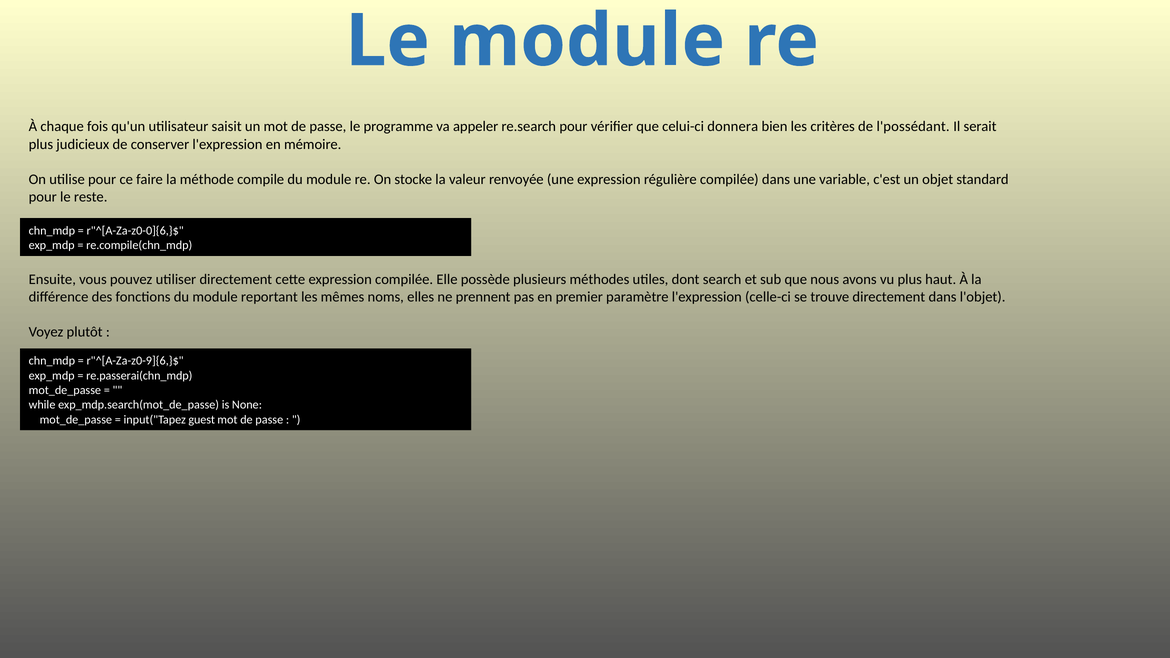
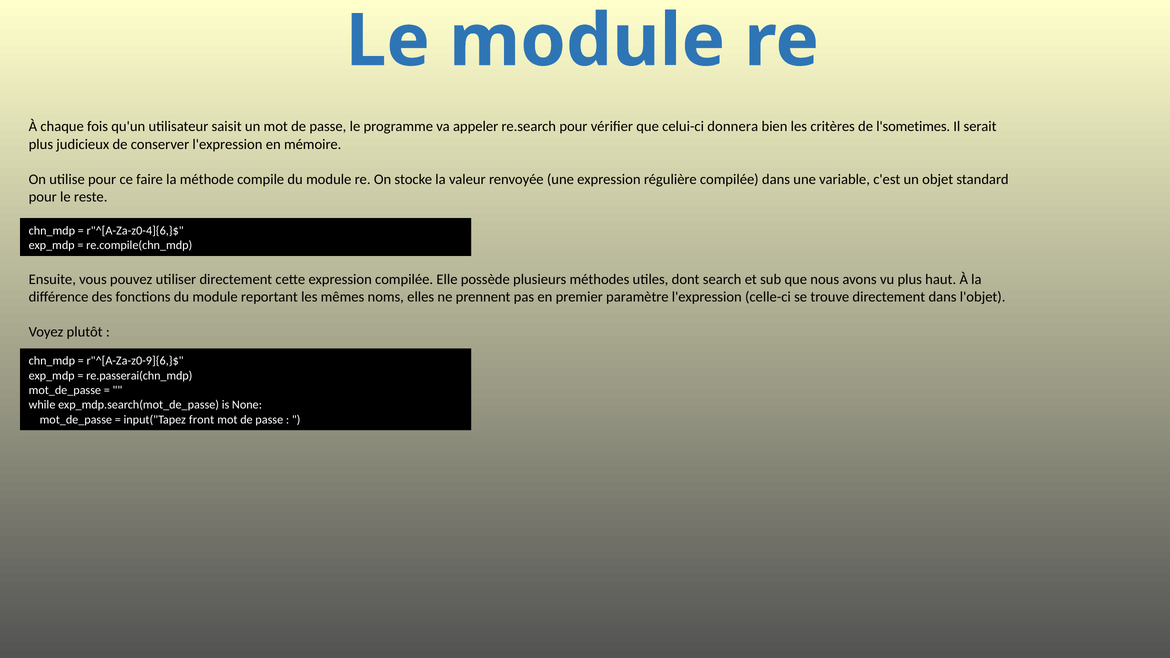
l'possédant: l'possédant -> l'sometimes (913, 127)
r"^[A-Za-z0-0]{6,}$: r"^[A-Za-z0-0]{6,}$ -> r"^[A-Za-z0-4]{6,}$ (135, 231)
guest: guest -> front (202, 420)
